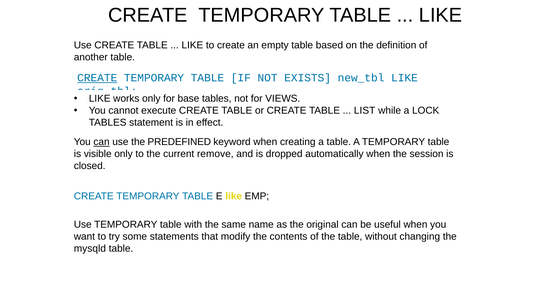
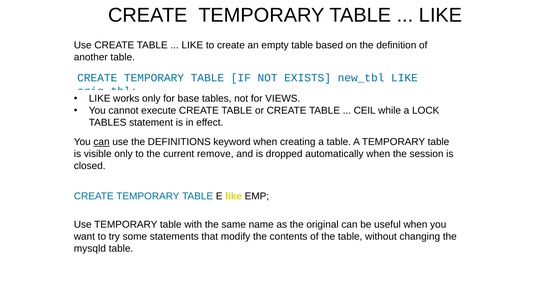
CREATE underline: present -> none (97, 78)
LIST: LIST -> CEIL (365, 111)
PREDEFINED: PREDEFINED -> DEFINITIONS (179, 142)
